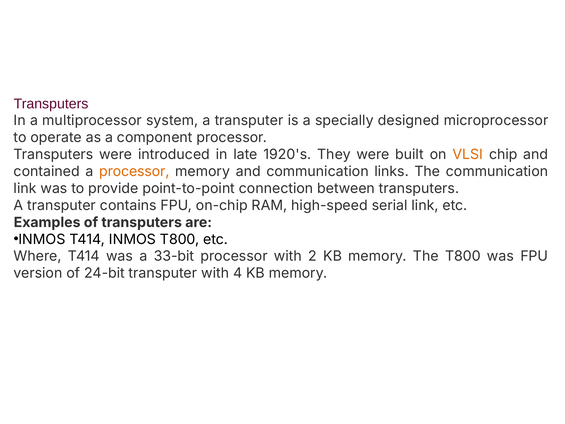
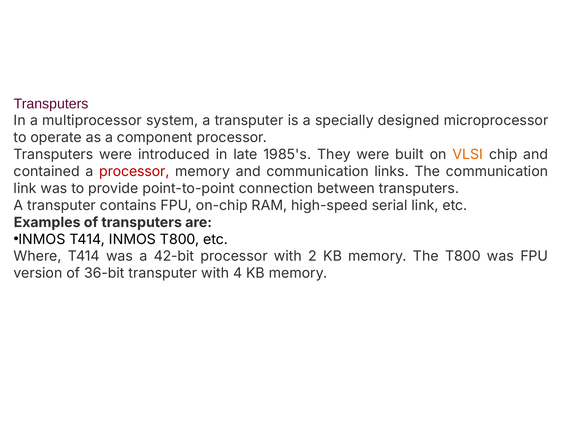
1920's: 1920's -> 1985's (287, 154)
processor colour: orange -> red (134, 171)
33-bit: 33-bit -> 42-bit (174, 256)
24-bit: 24-bit -> 36-bit (104, 273)
